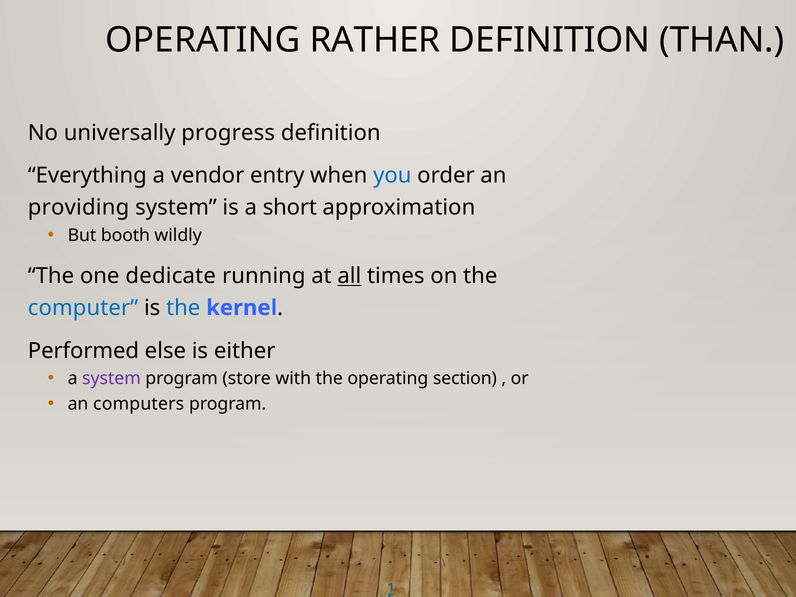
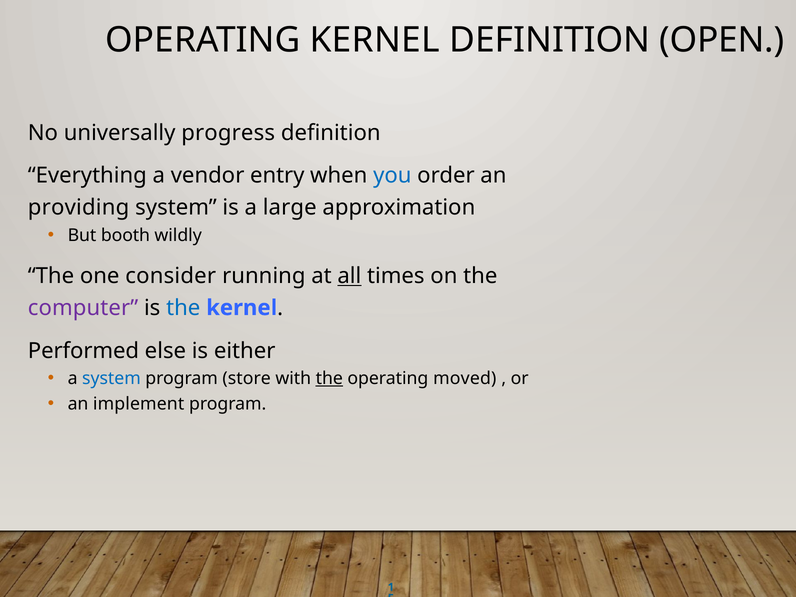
OPERATING RATHER: RATHER -> KERNEL (375, 40)
THAN: THAN -> OPEN (722, 40)
short: short -> large (290, 208)
dedicate: dedicate -> consider (171, 276)
computer colour: blue -> purple (83, 308)
system colour: purple -> blue (111, 378)
the underline: none -> present (329, 378)
section: section -> moved (465, 378)
computers: computers -> implement (139, 404)
